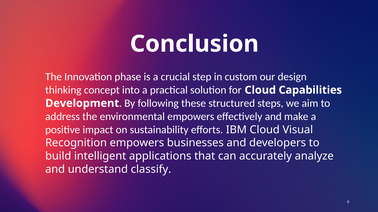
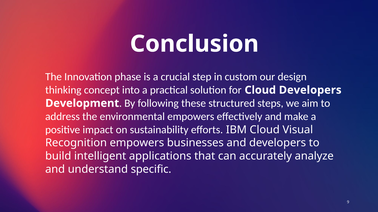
Cloud Capabilities: Capabilities -> Developers (310, 90)
classify: classify -> specific (151, 170)
